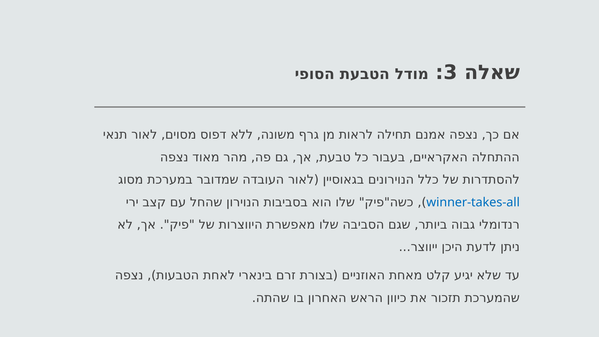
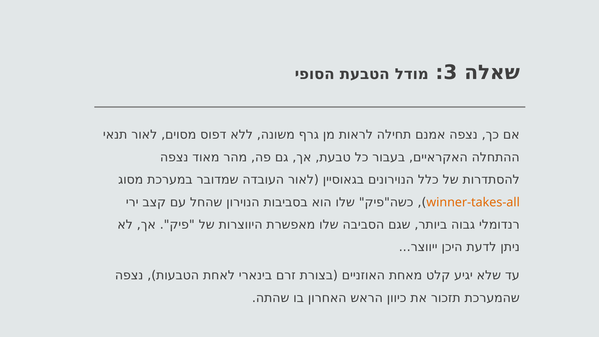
winner-takes-all colour: blue -> orange (473, 202)
